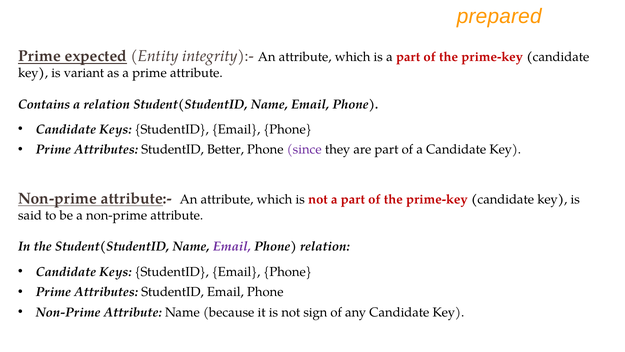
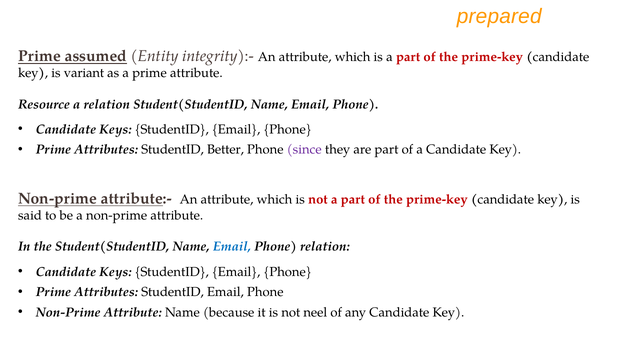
expected: expected -> assumed (96, 56)
Contains: Contains -> Resource (44, 104)
Email colour: purple -> blue (232, 246)
sign: sign -> neel (315, 312)
